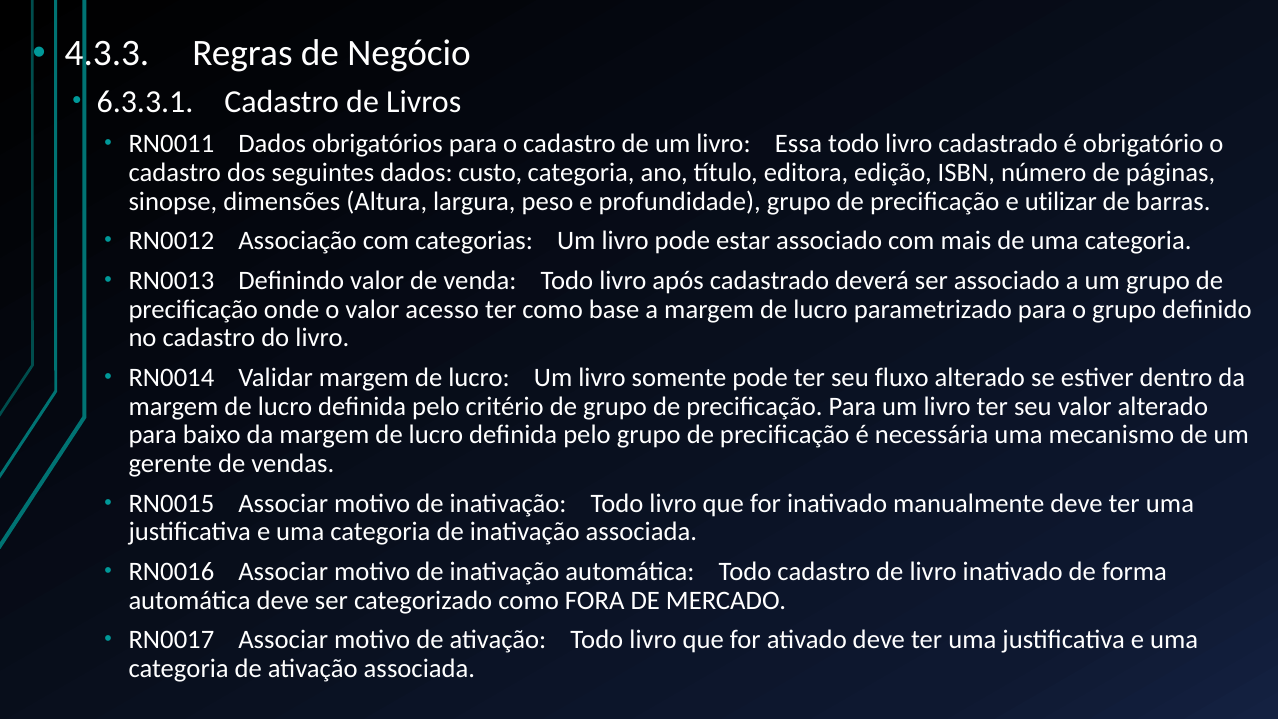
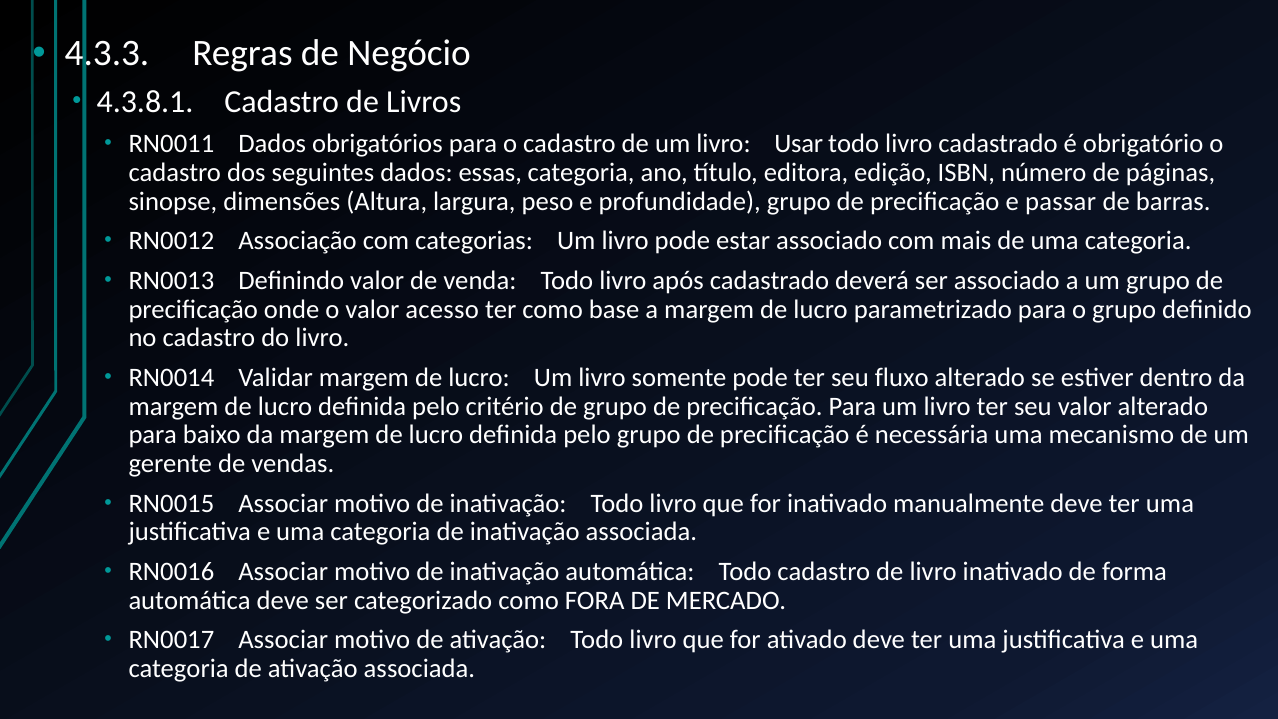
6.3.3.1: 6.3.3.1 -> 4.3.8.1 (145, 102)
Essa: Essa -> Usar (799, 144)
custo: custo -> essas (490, 173)
utilizar: utilizar -> passar (1061, 202)
